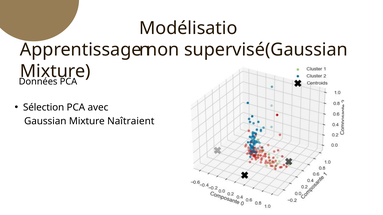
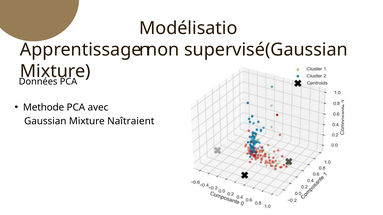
Sélection: Sélection -> Methode (44, 108)
